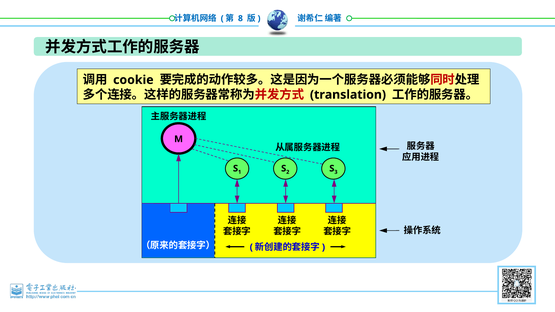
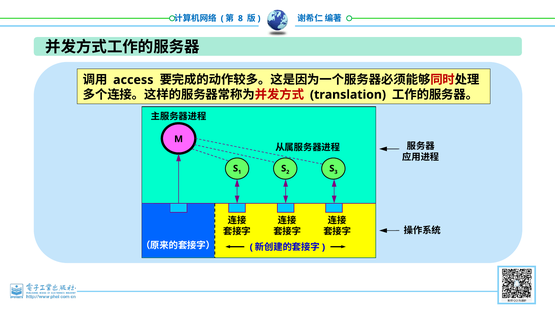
cookie: cookie -> access (133, 80)
